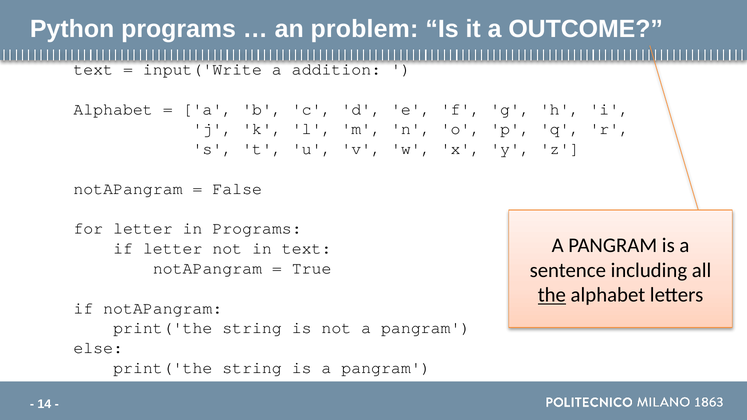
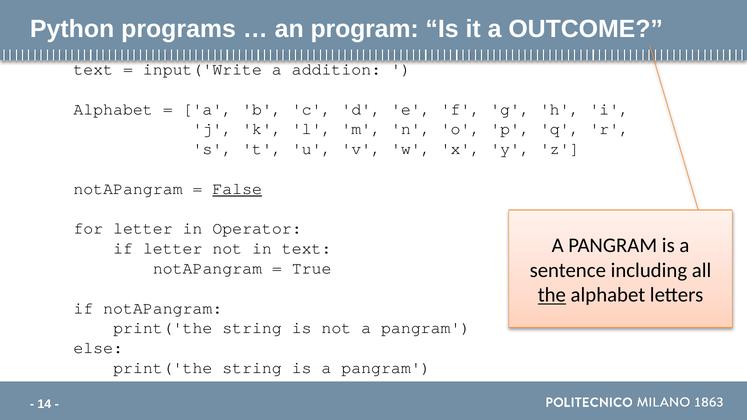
problem: problem -> program (365, 29)
False underline: none -> present (237, 189)
in Programs: Programs -> Operator (257, 229)
